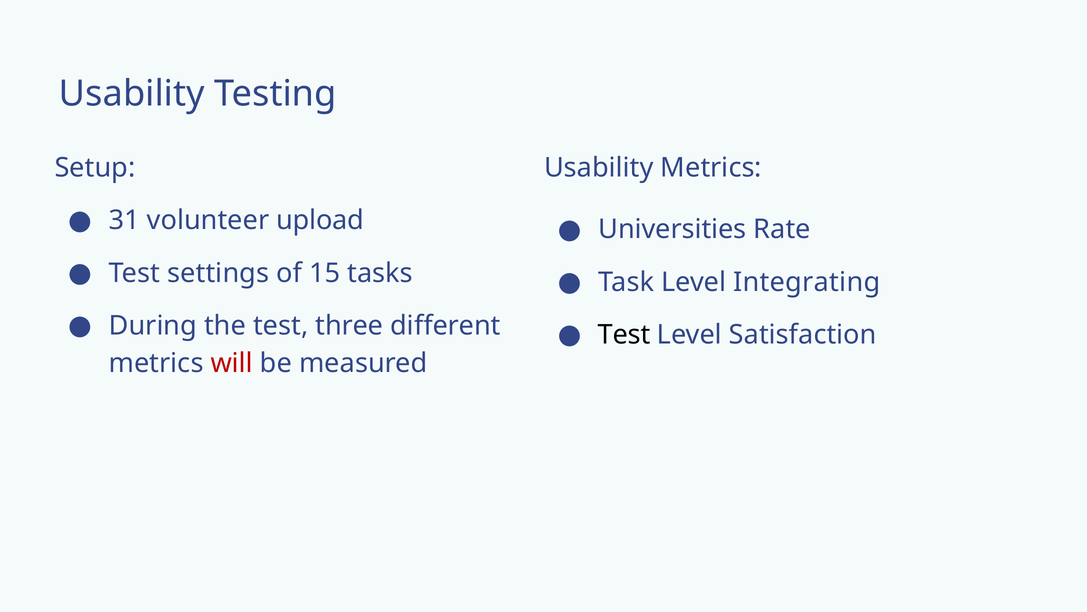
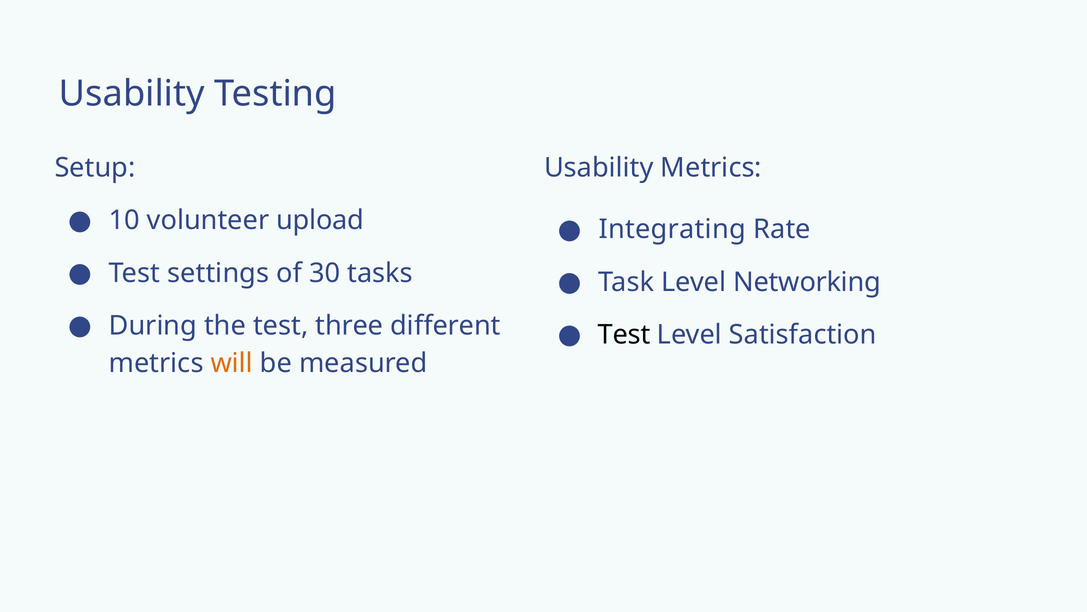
31: 31 -> 10 (124, 220)
Universities: Universities -> Integrating (672, 229)
15: 15 -> 30 (325, 273)
Integrating: Integrating -> Networking (807, 282)
will colour: red -> orange (232, 363)
